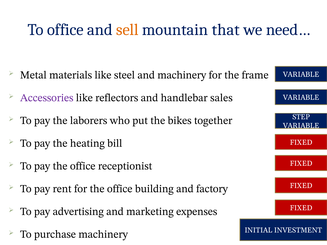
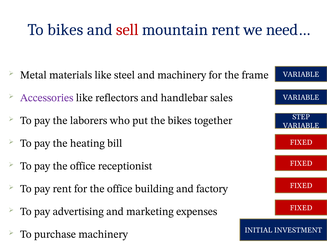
To office: office -> bikes (65, 30)
sell colour: orange -> red (127, 30)
mountain that: that -> rent (226, 30)
